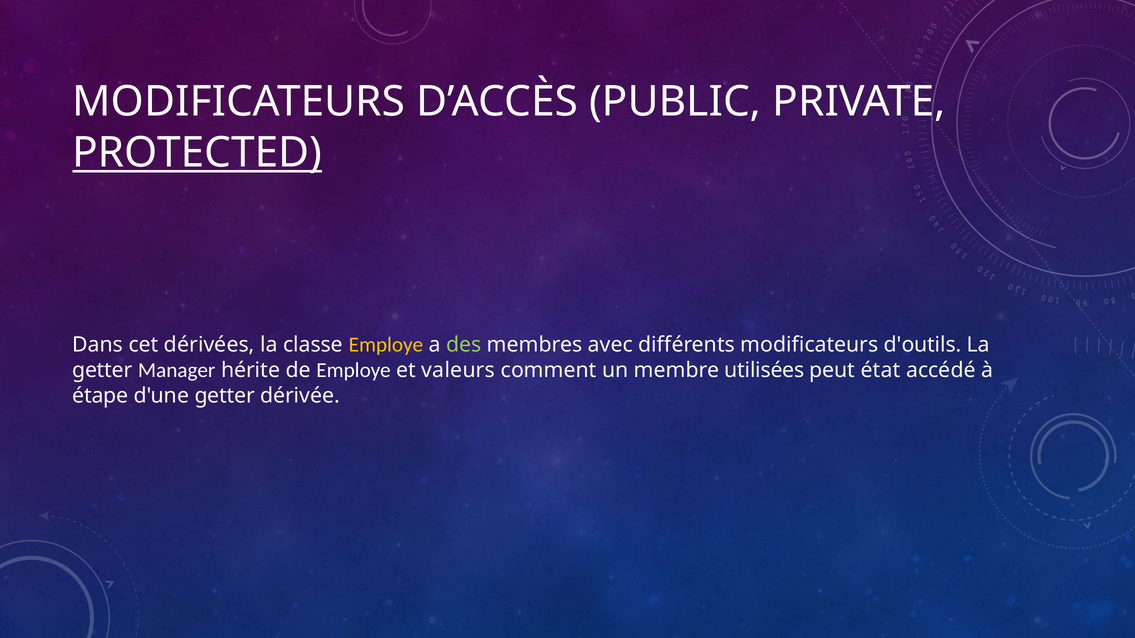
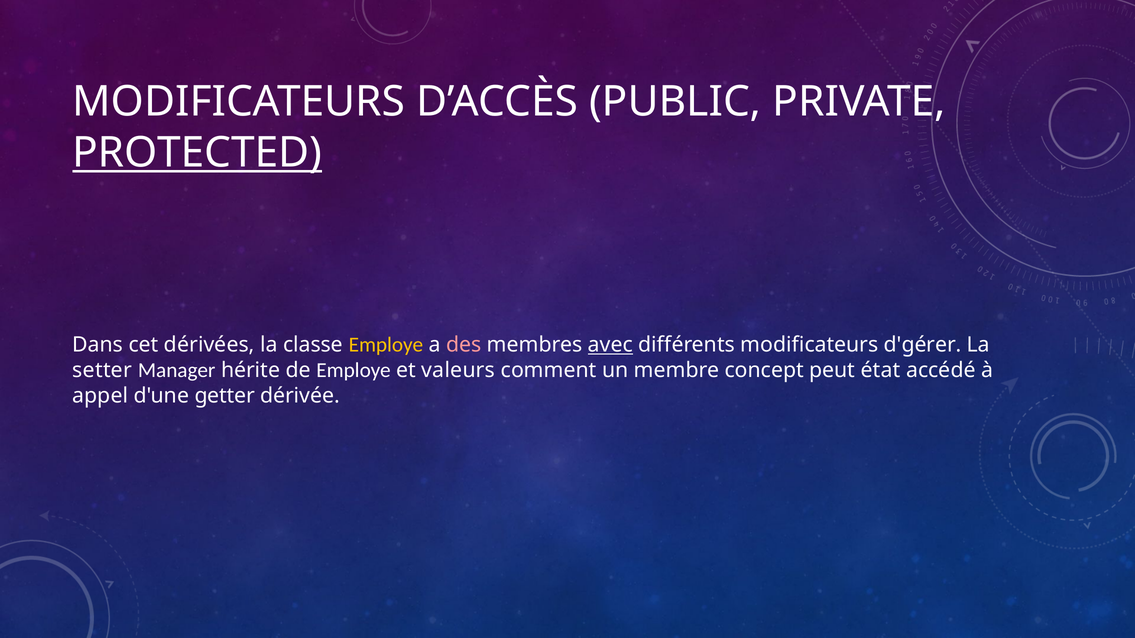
des colour: light green -> pink (464, 345)
avec underline: none -> present (610, 345)
d'outils: d'outils -> d'gérer (923, 345)
getter: getter -> setter (102, 371)
utilisées: utilisées -> concept (764, 371)
étape: étape -> appel (100, 396)
